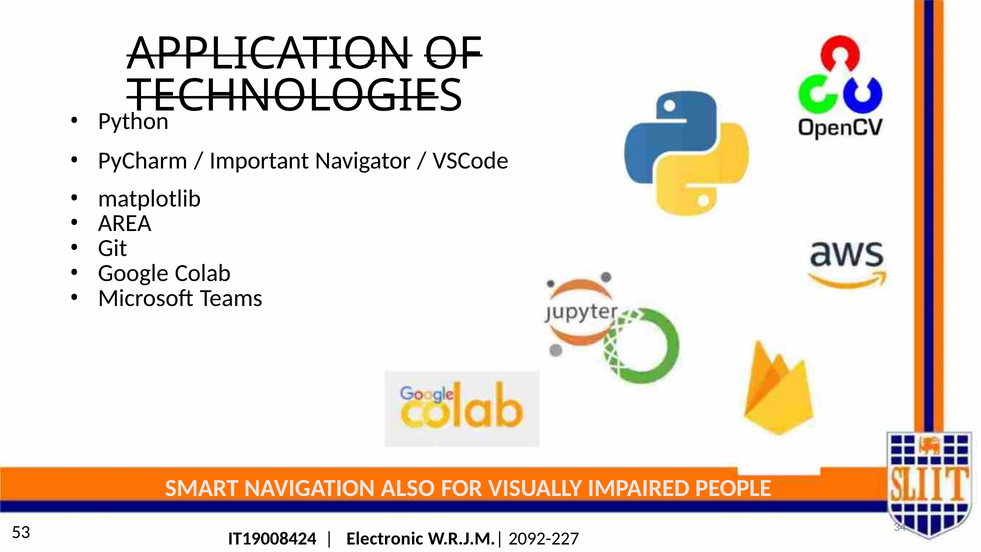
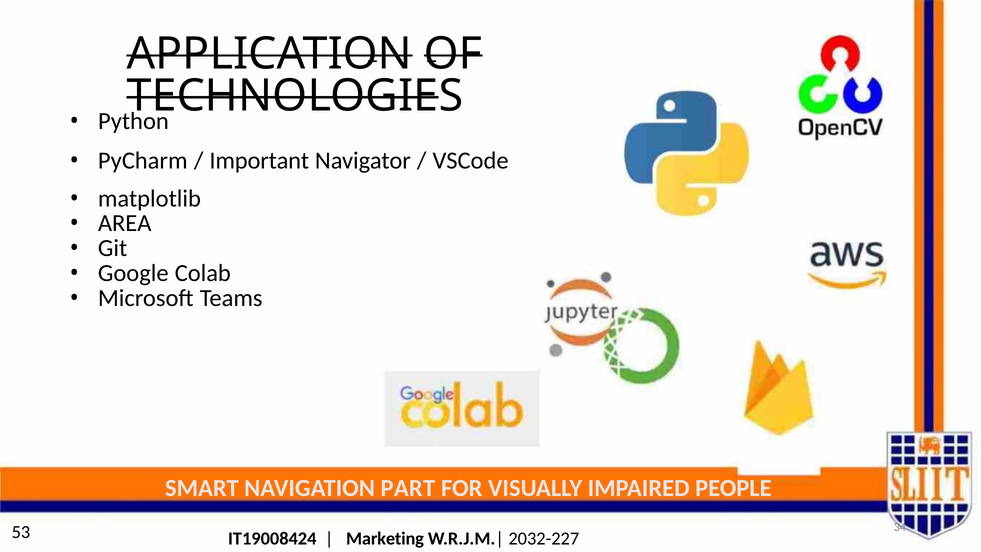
ALSO: ALSO -> PART (408, 488)
Electronic: Electronic -> Marketing (385, 538)
2092-227: 2092-227 -> 2032-227 (544, 538)
